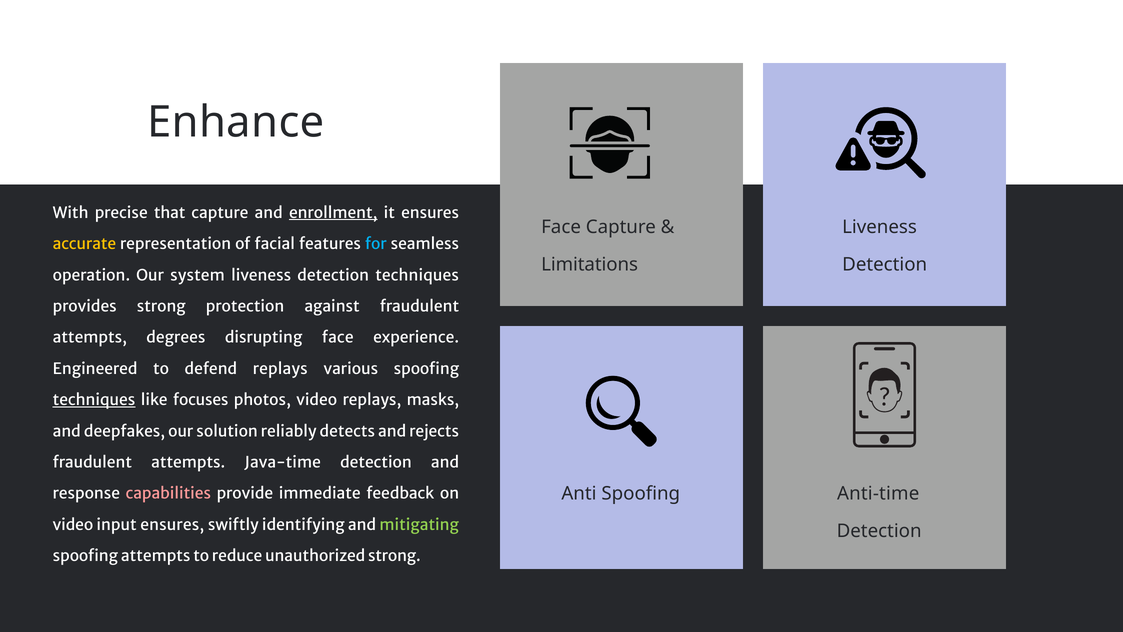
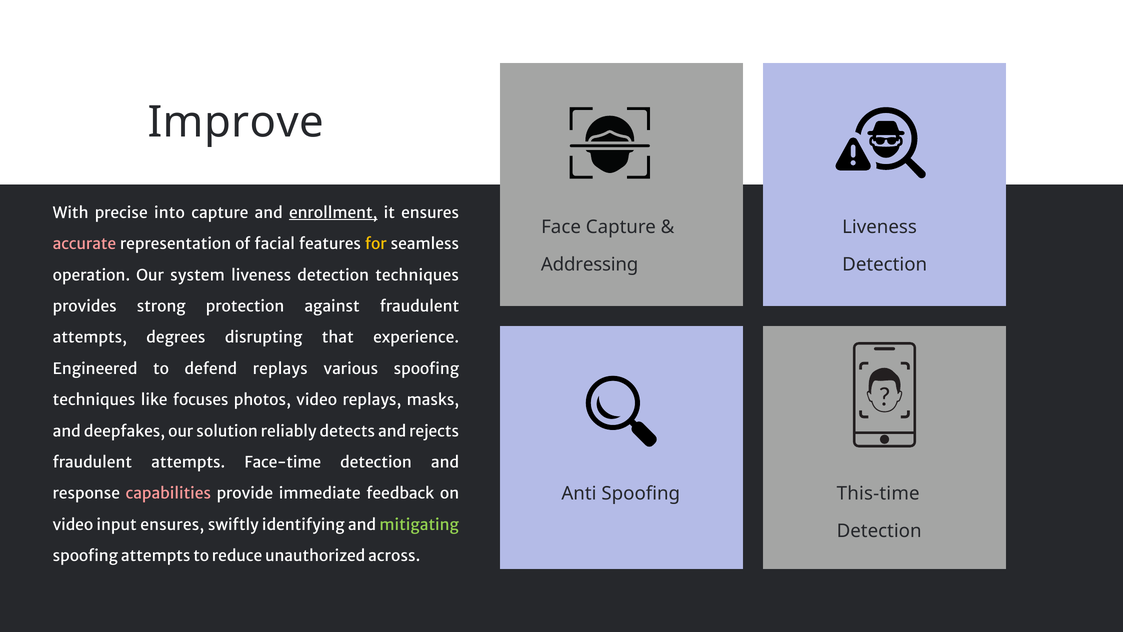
Enhance: Enhance -> Improve (236, 122)
that: that -> into (170, 213)
accurate colour: yellow -> pink (84, 244)
for colour: light blue -> yellow (376, 244)
Limitations: Limitations -> Addressing (590, 264)
disrupting face: face -> that (338, 338)
techniques underline: present -> none (94, 400)
Java-time: Java-time -> Face-time (283, 462)
Anti-time: Anti-time -> This-time (878, 493)
unauthorized strong: strong -> across (394, 556)
